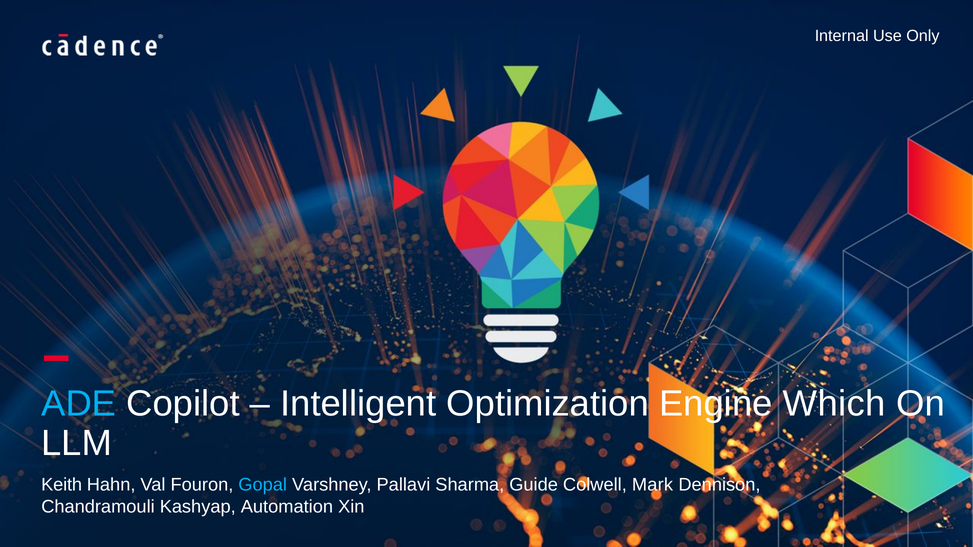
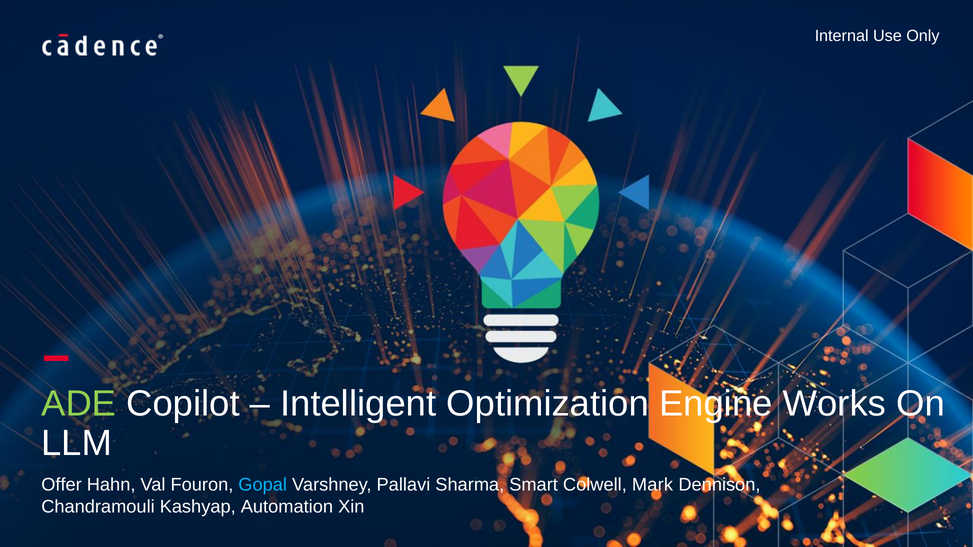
ADE colour: light blue -> light green (79, 404)
Which: Which -> Works (834, 404)
Keith: Keith -> Offer (62, 485)
Guide: Guide -> Smart (534, 485)
